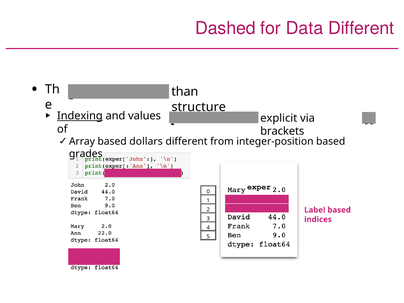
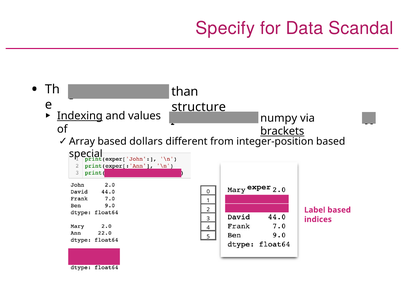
Dashed: Dashed -> Specify (225, 28)
Data Different: Different -> Scandal (361, 28)
explicit: explicit -> numpy (279, 118)
brackets underline: none -> present (282, 131)
grades: grades -> special (86, 154)
